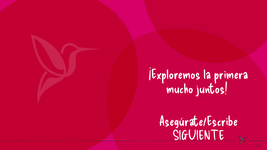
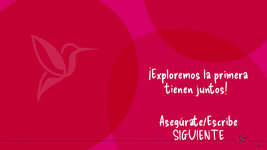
mucho: mucho -> tienen (180, 89)
